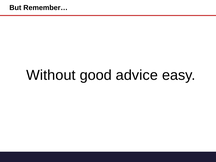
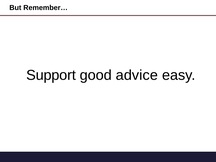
Without: Without -> Support (51, 75)
